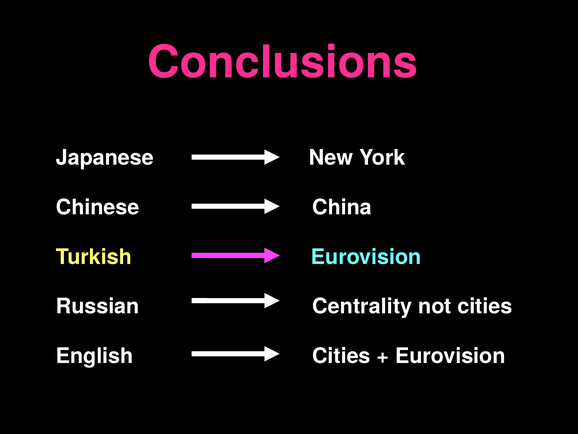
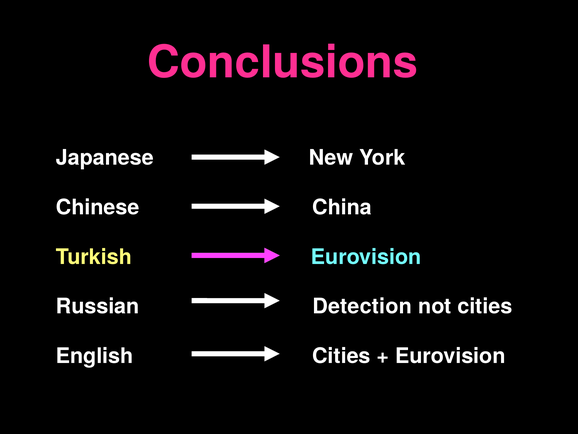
Centrality: Centrality -> Detection (362, 306)
